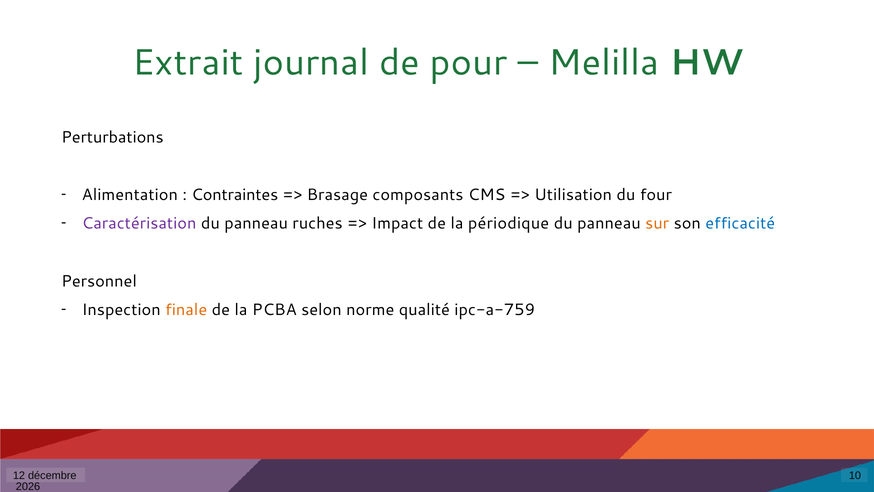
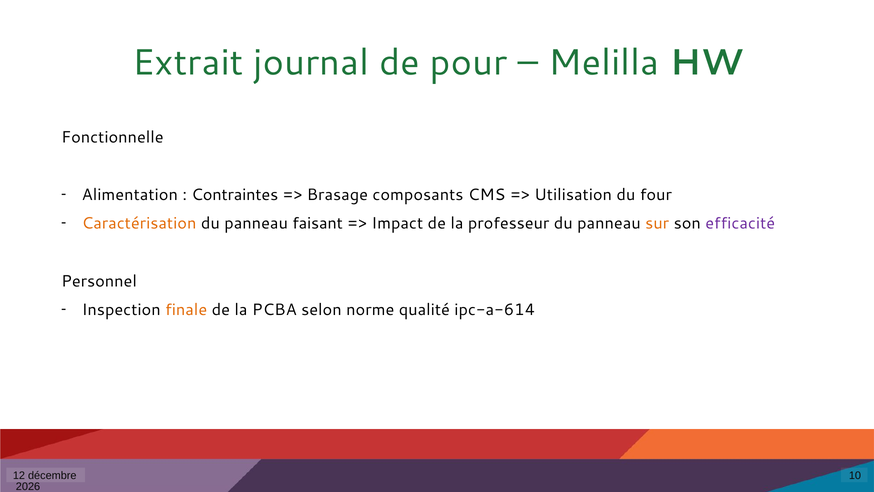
Perturbations: Perturbations -> Fonctionnelle (112, 137)
Caractérisation colour: purple -> orange (139, 223)
ruches: ruches -> faisant (318, 223)
périodique: périodique -> professeur (509, 223)
efficacité colour: blue -> purple (740, 223)
ipc-a-759: ipc-a-759 -> ipc-a-614 (495, 310)
